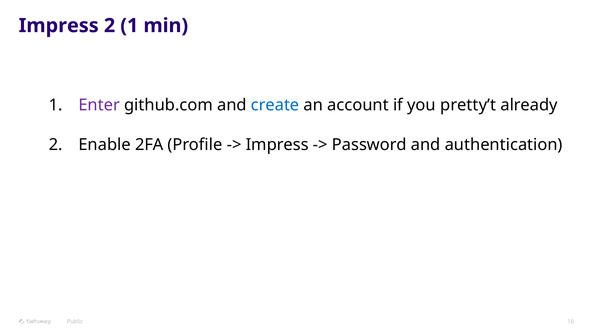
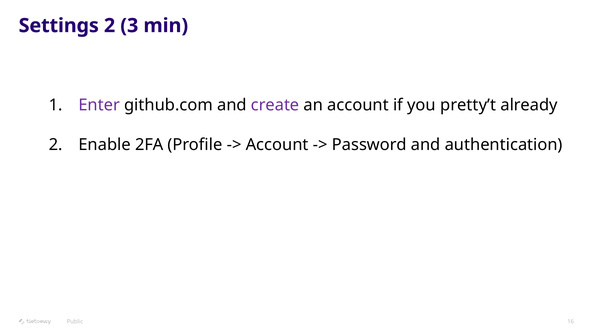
Impress: Impress -> Settings (59, 26)
2 1: 1 -> 3 (129, 26)
create colour: blue -> purple (275, 105)
Impress: Impress -> Account (277, 144)
